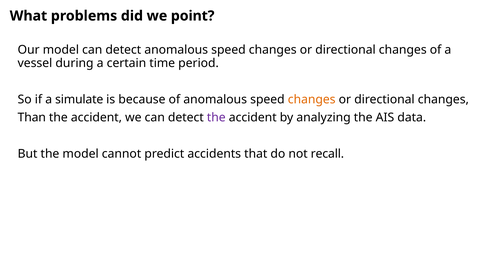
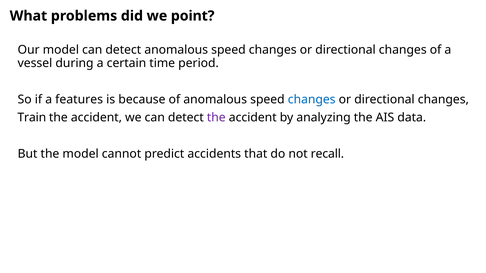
simulate: simulate -> features (79, 99)
changes colour: orange -> blue (312, 99)
Than: Than -> Train (32, 118)
